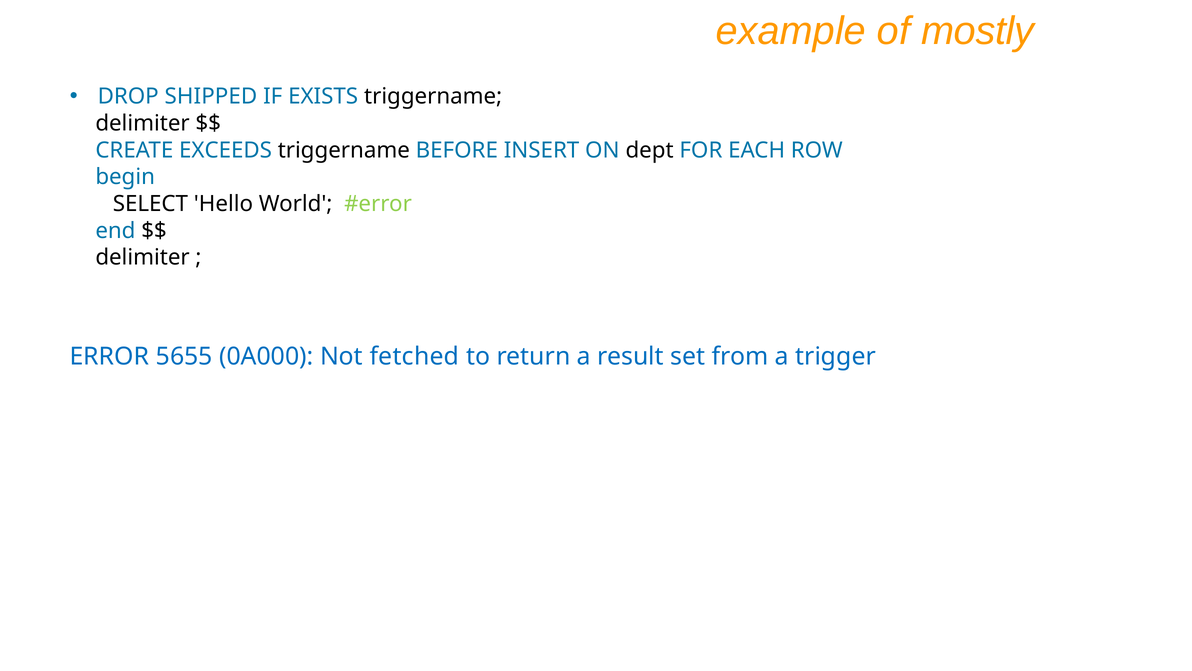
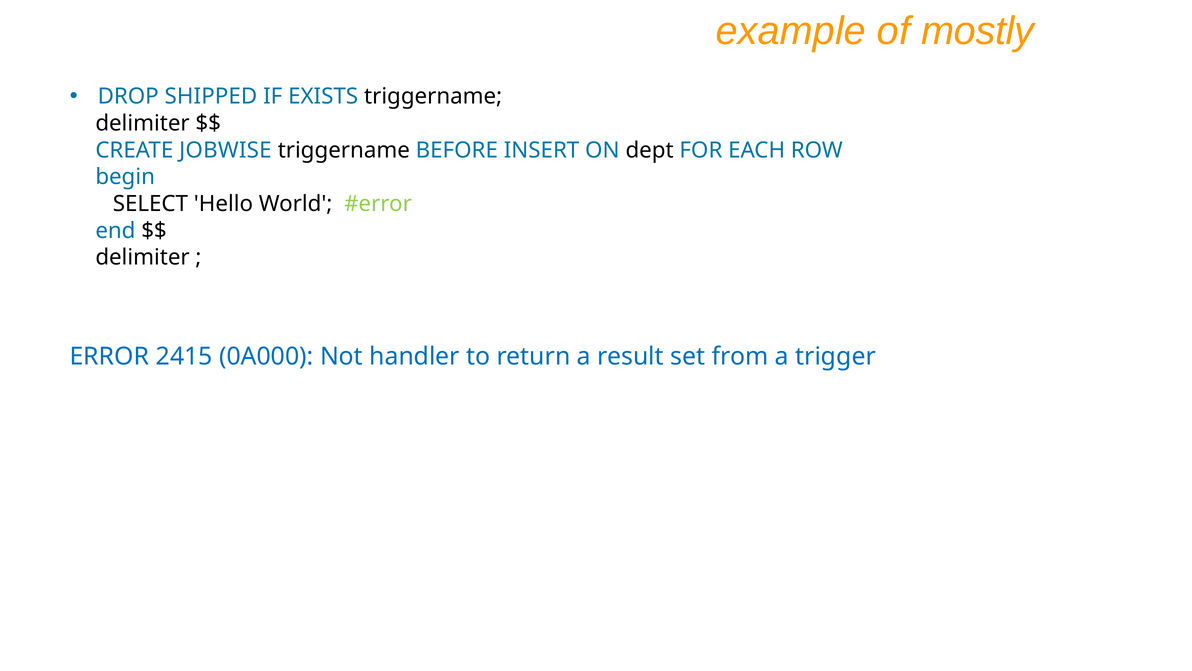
EXCEEDS: EXCEEDS -> JOBWISE (225, 150)
5655: 5655 -> 2415 (184, 356)
fetched: fetched -> handler (415, 356)
